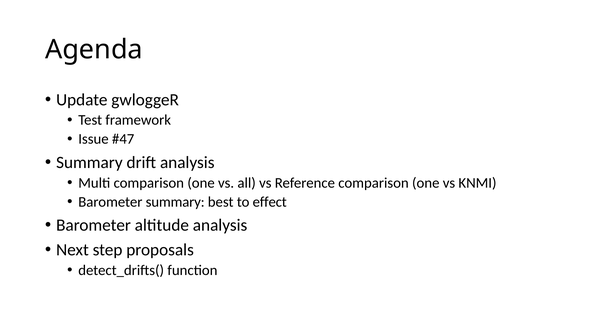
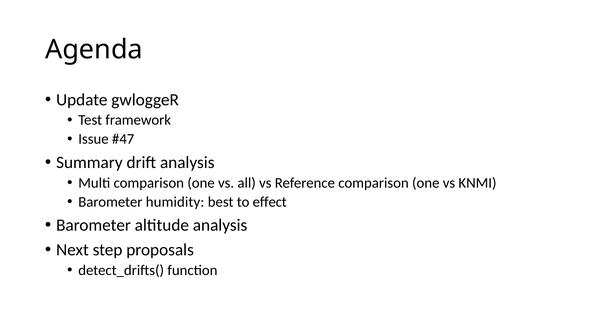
Barometer summary: summary -> humidity (175, 202)
